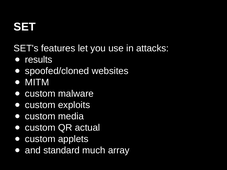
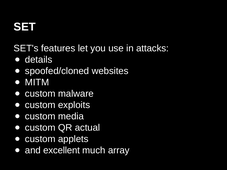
results: results -> details (39, 60)
standard: standard -> excellent (62, 150)
